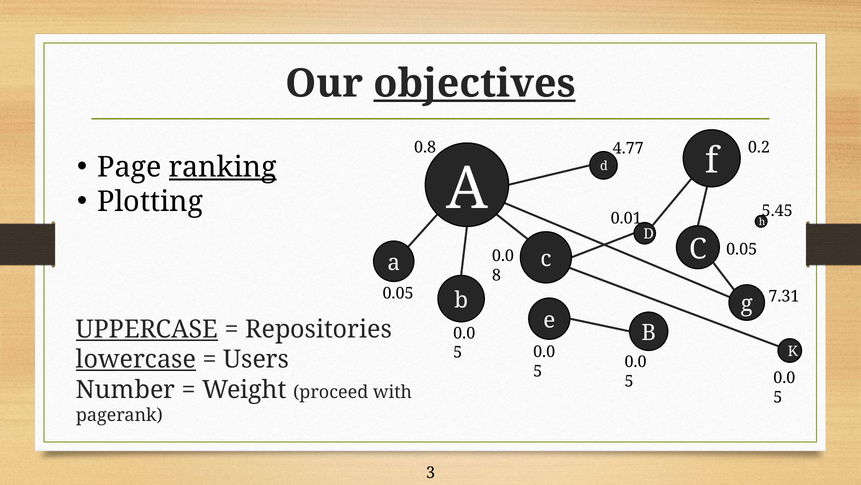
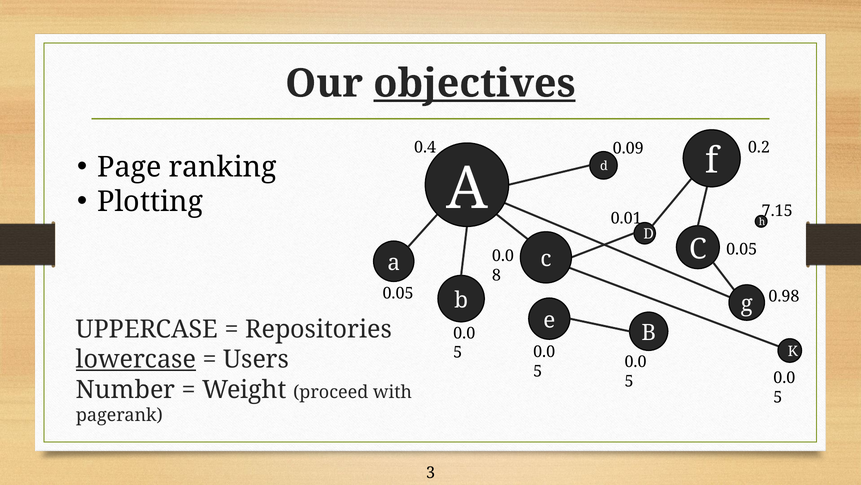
0.8: 0.8 -> 0.4 (425, 147)
4.77: 4.77 -> 0.09 (628, 148)
ranking underline: present -> none (223, 167)
5.45: 5.45 -> 7.15 (777, 211)
7.31: 7.31 -> 0.98 (784, 296)
UPPERCASE underline: present -> none (147, 329)
